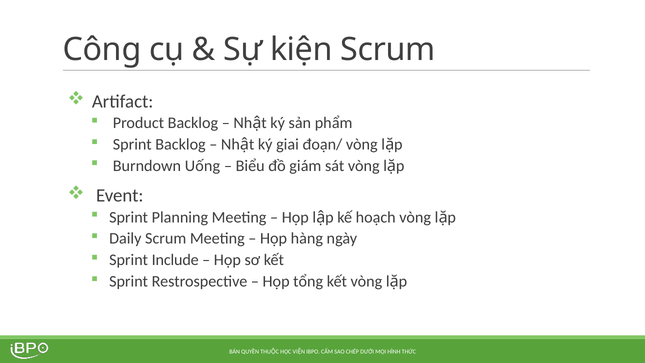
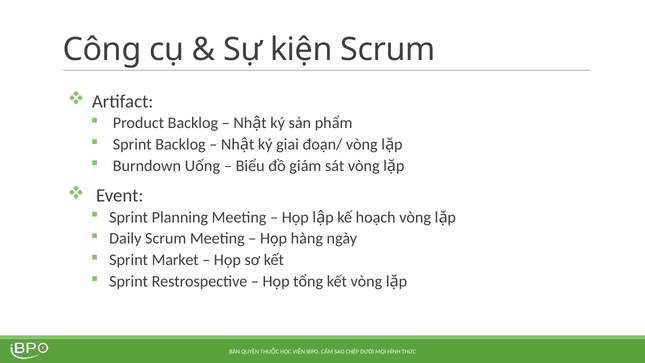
Include: Include -> Market (175, 260)
